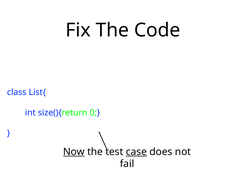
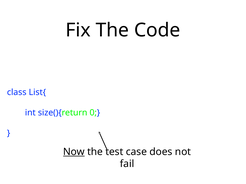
case underline: present -> none (136, 152)
